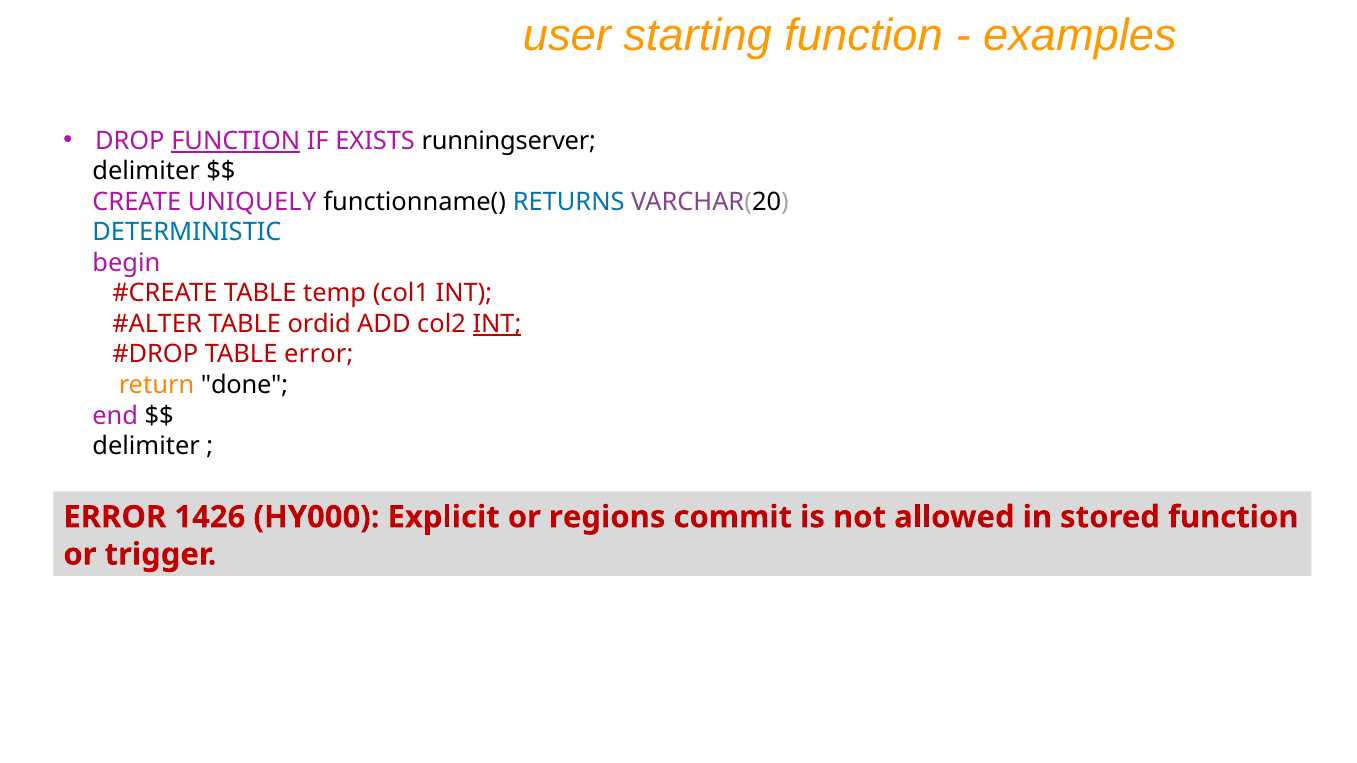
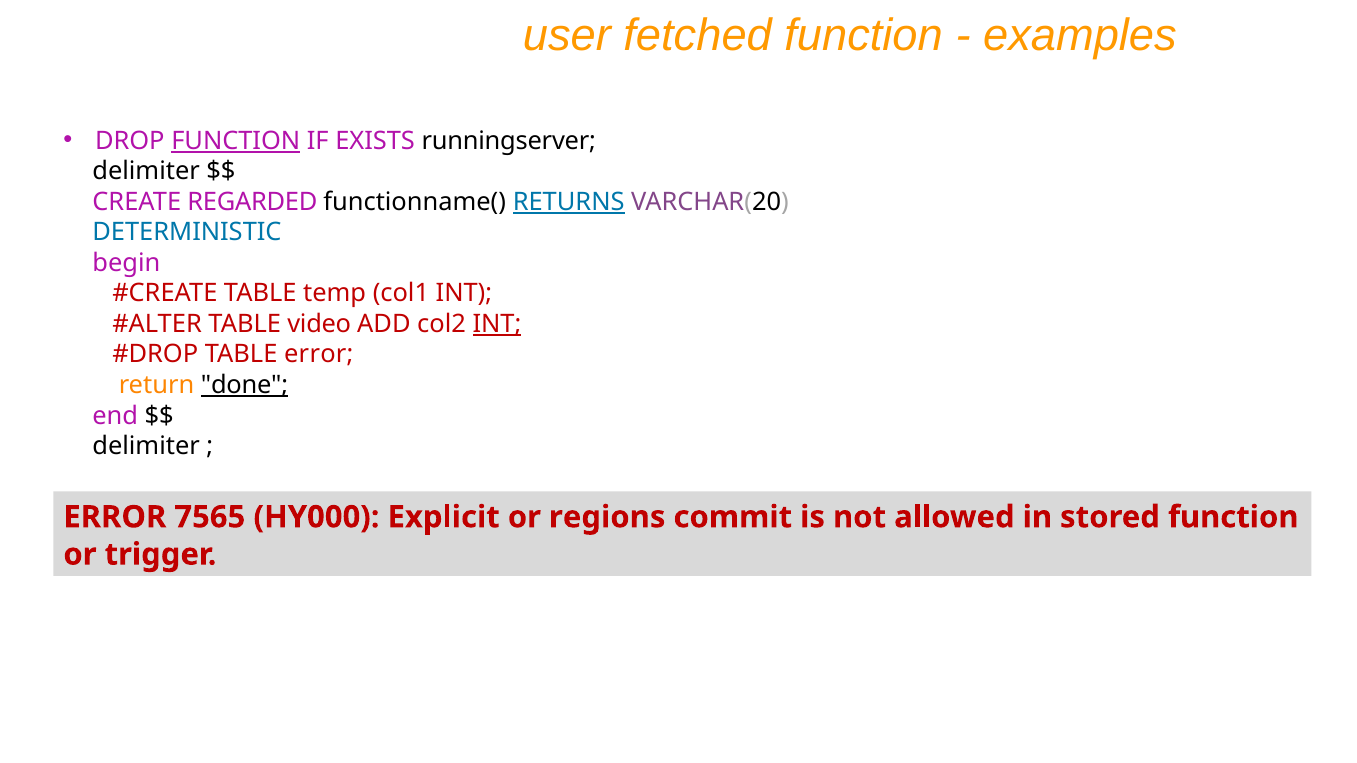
starting: starting -> fetched (698, 35)
UNIQUELY: UNIQUELY -> REGARDED (252, 202)
RETURNS underline: none -> present (569, 202)
ordid: ordid -> video (319, 324)
done underline: none -> present (245, 385)
1426: 1426 -> 7565 (210, 517)
